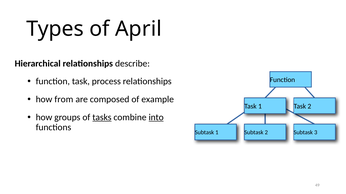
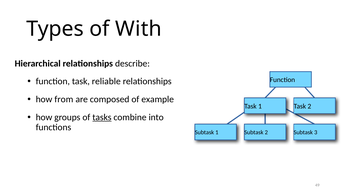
April: April -> With (138, 29)
process: process -> reliable (106, 82)
into underline: present -> none (156, 118)
